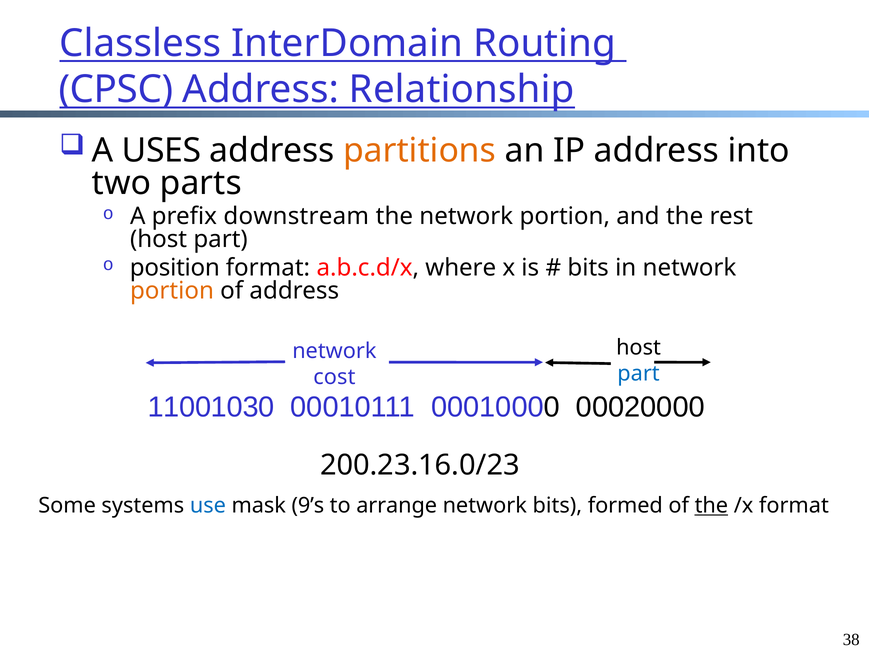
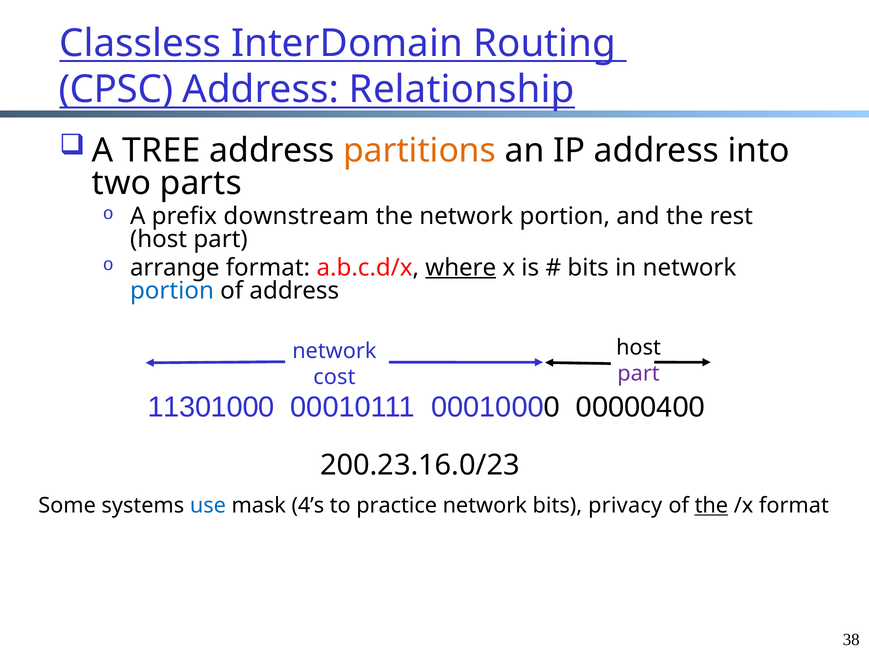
USES: USES -> TREE (161, 151)
position: position -> arrange (175, 267)
where underline: none -> present (461, 267)
portion colour: orange -> blue (172, 291)
part colour: blue -> purple (639, 373)
11001030: 11001030 -> 11301000 (211, 407)
00020000: 00020000 -> 00000400 (640, 407)
9’s: 9’s -> 4’s (308, 506)
arrange: arrange -> practice (397, 506)
formed: formed -> privacy (625, 506)
